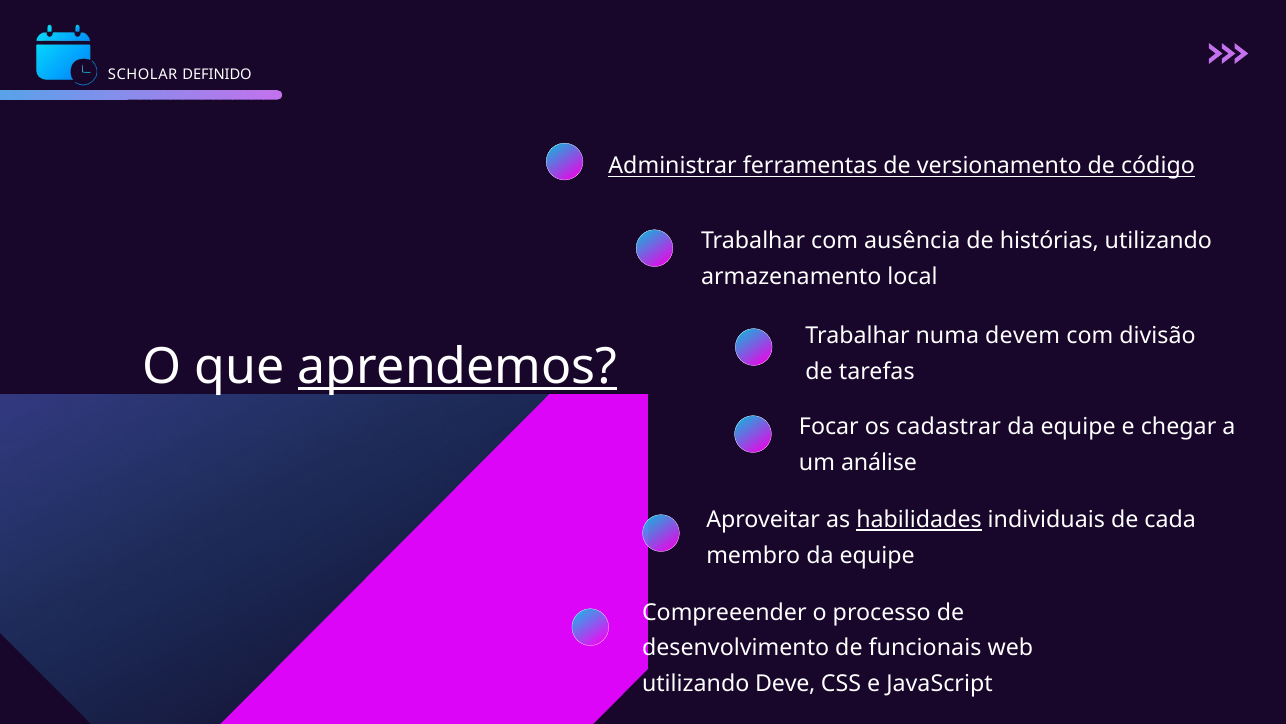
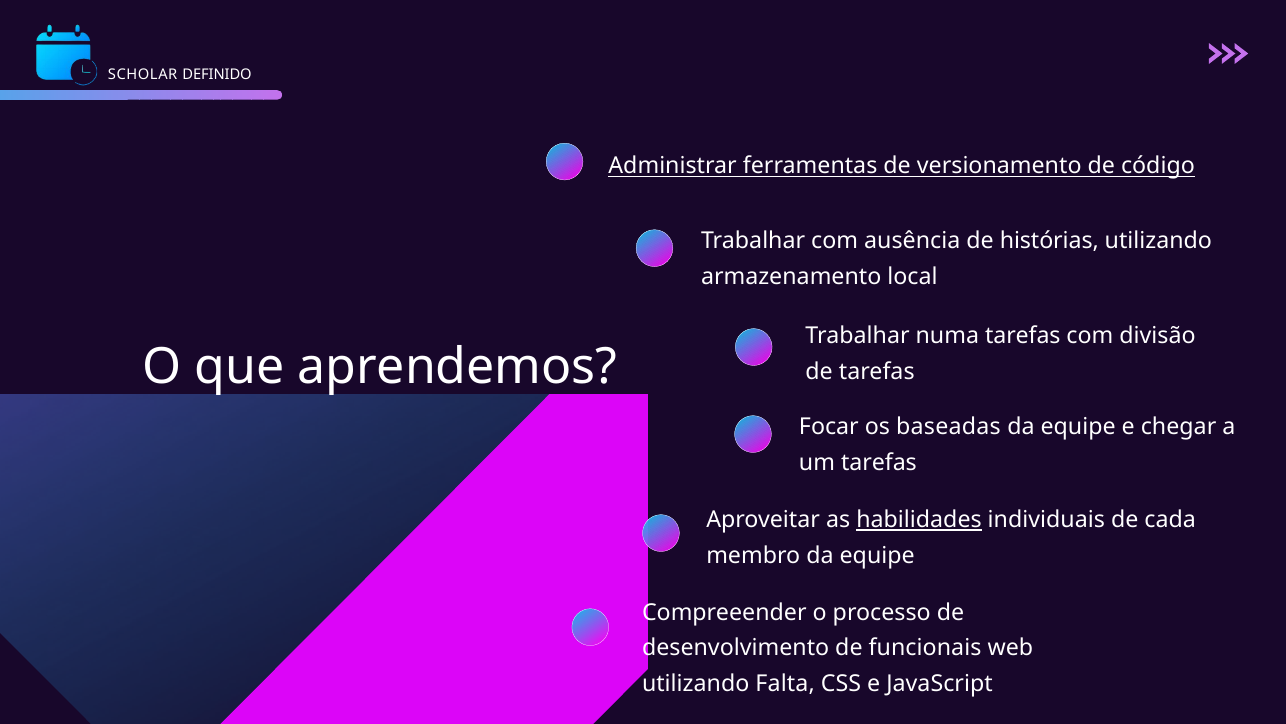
numa devem: devem -> tarefas (1023, 335)
aprendemos underline: present -> none (457, 367)
cadastrar: cadastrar -> baseadas (949, 427)
um análise: análise -> tarefas (879, 462)
Deve: Deve -> Falta (785, 683)
